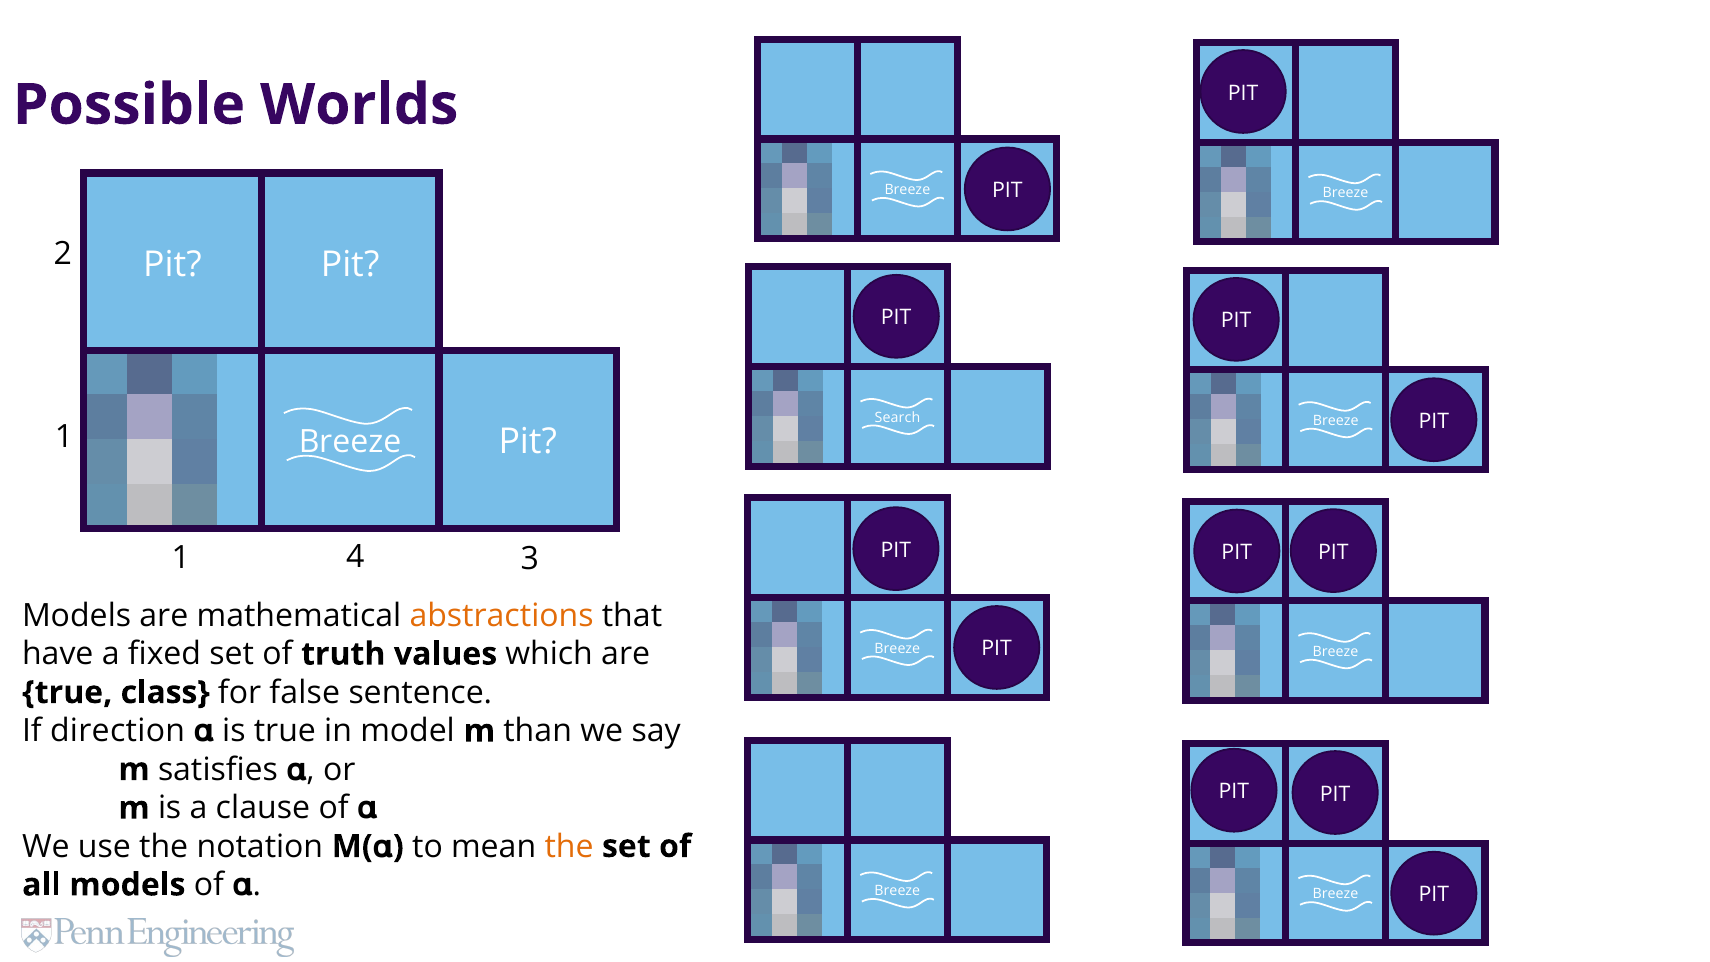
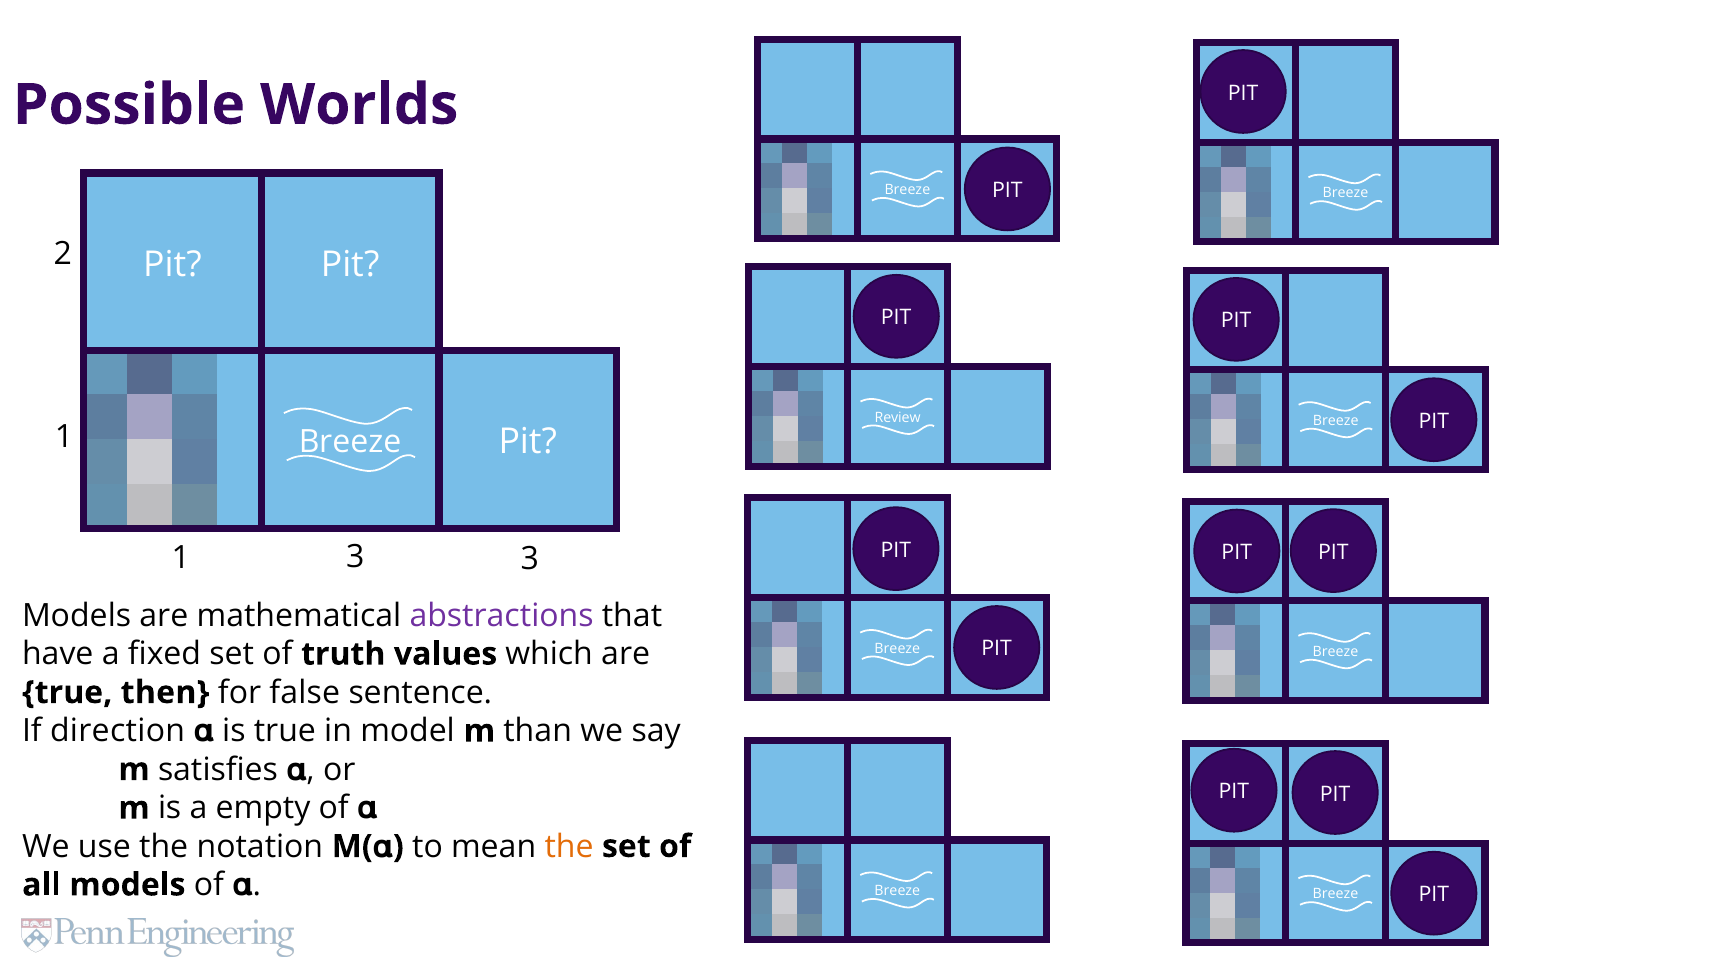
Search: Search -> Review (898, 417)
1 4: 4 -> 3 (355, 557)
abstractions colour: orange -> purple (502, 615)
class: class -> then (165, 692)
clause: clause -> empty (263, 808)
